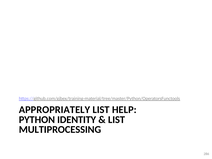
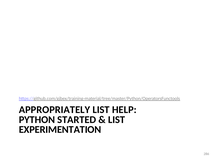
IDENTITY: IDENTITY -> STARTED (77, 120)
MULTIPROCESSING: MULTIPROCESSING -> EXPERIMENTATION (60, 130)
